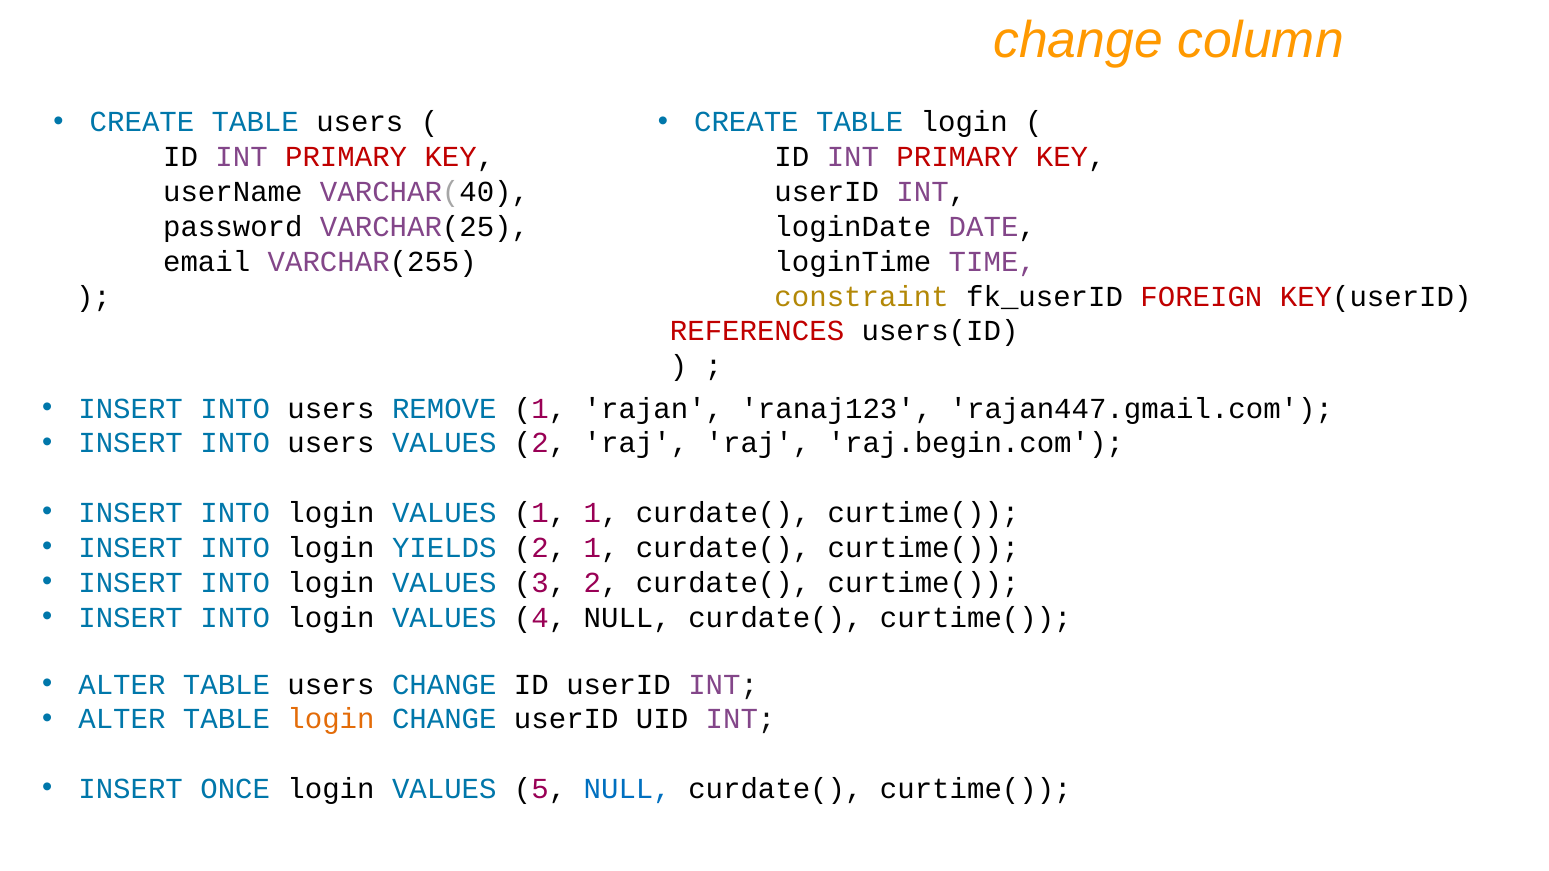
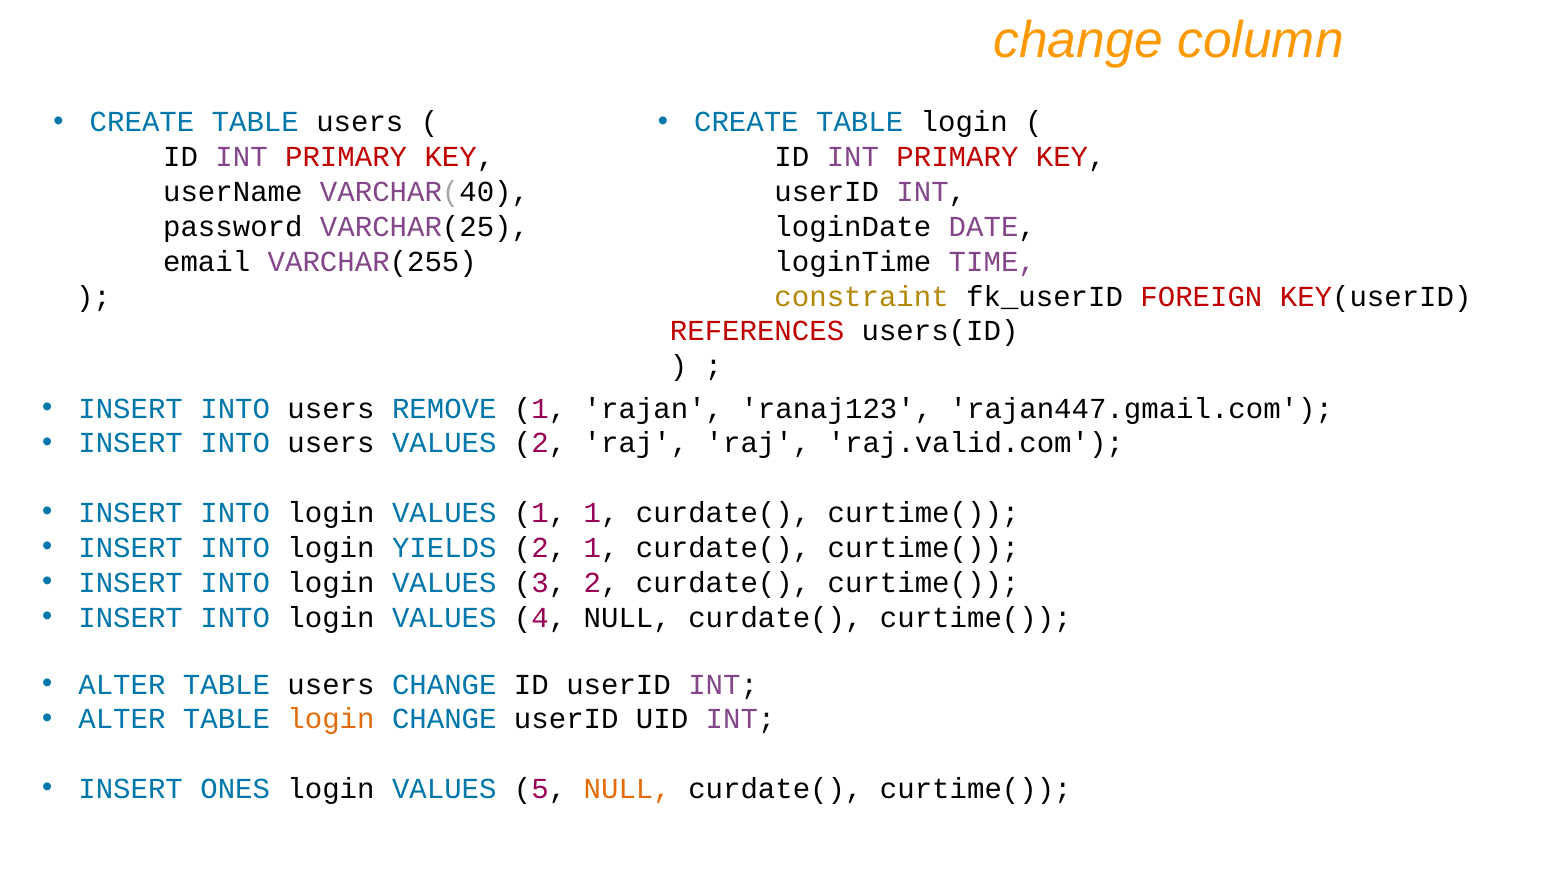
raj.begin.com: raj.begin.com -> raj.valid.com (976, 443)
ONCE: ONCE -> ONES (235, 789)
NULL colour: blue -> orange (627, 789)
